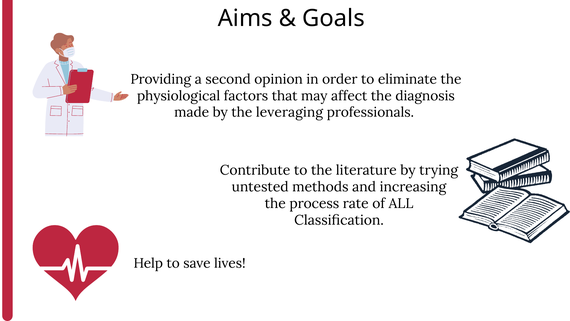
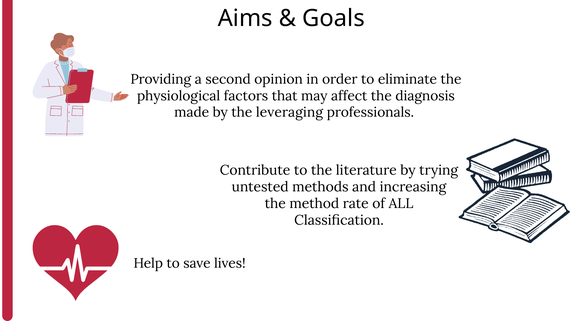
process: process -> method (314, 203)
